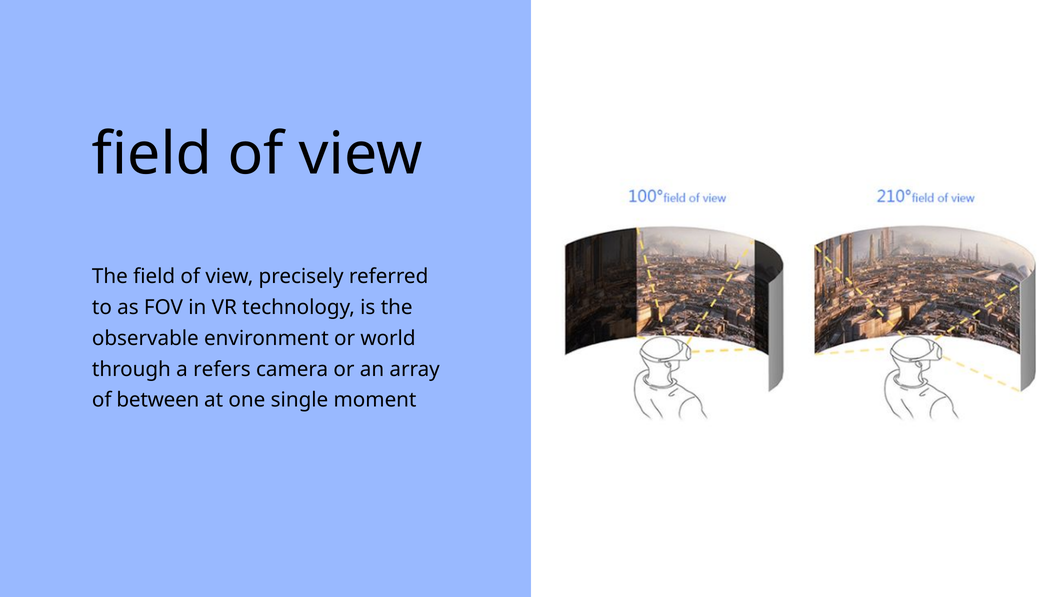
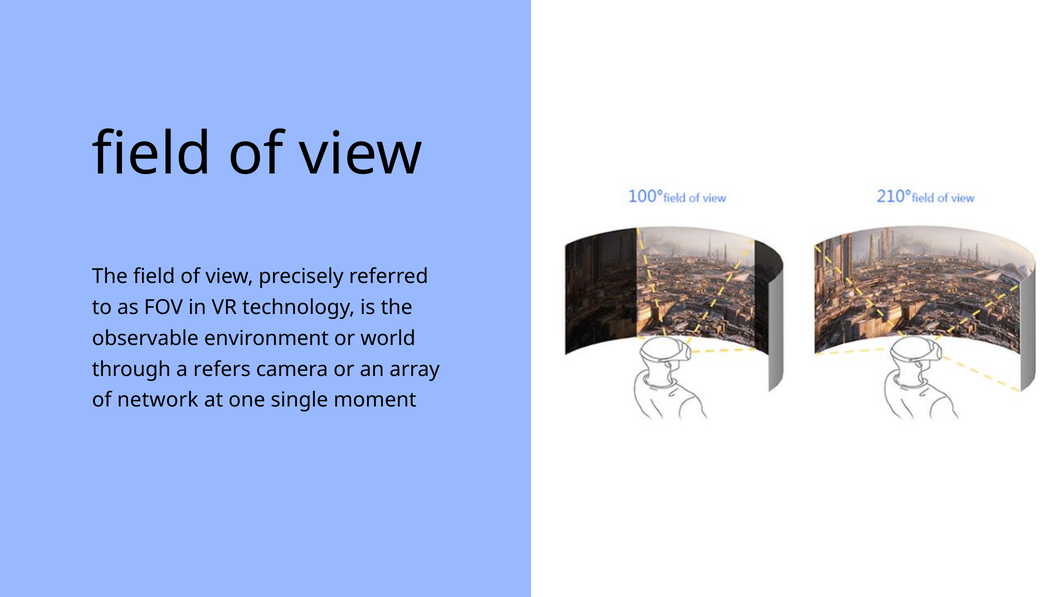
between: between -> network (158, 400)
